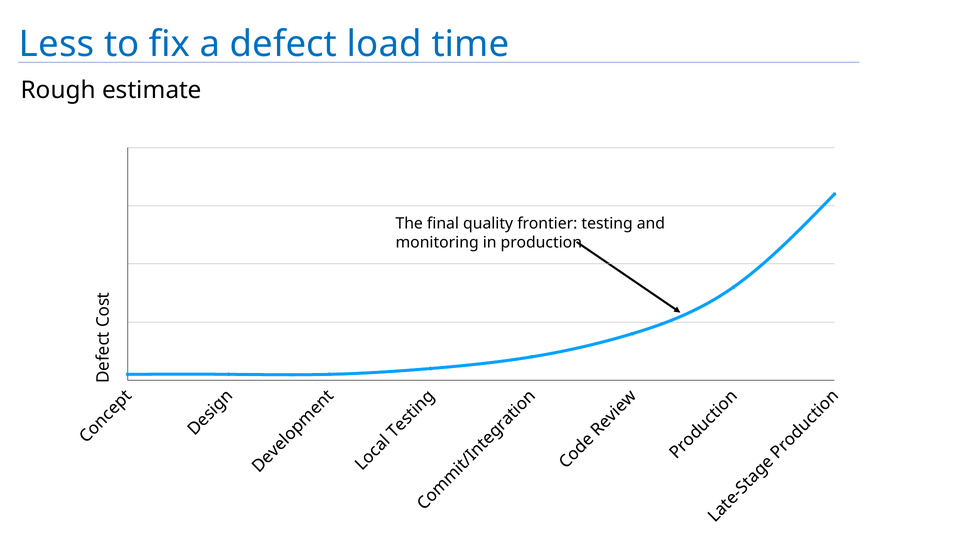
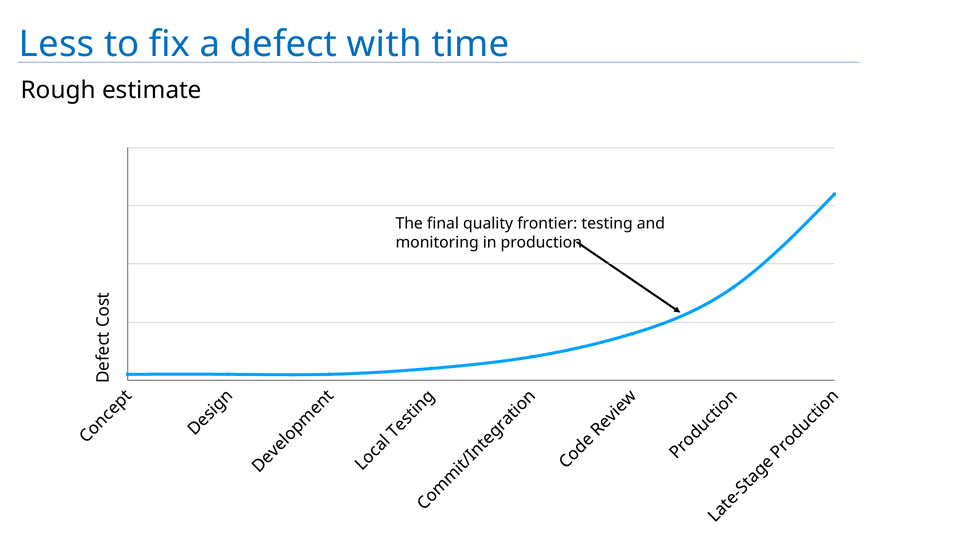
load: load -> with (384, 44)
